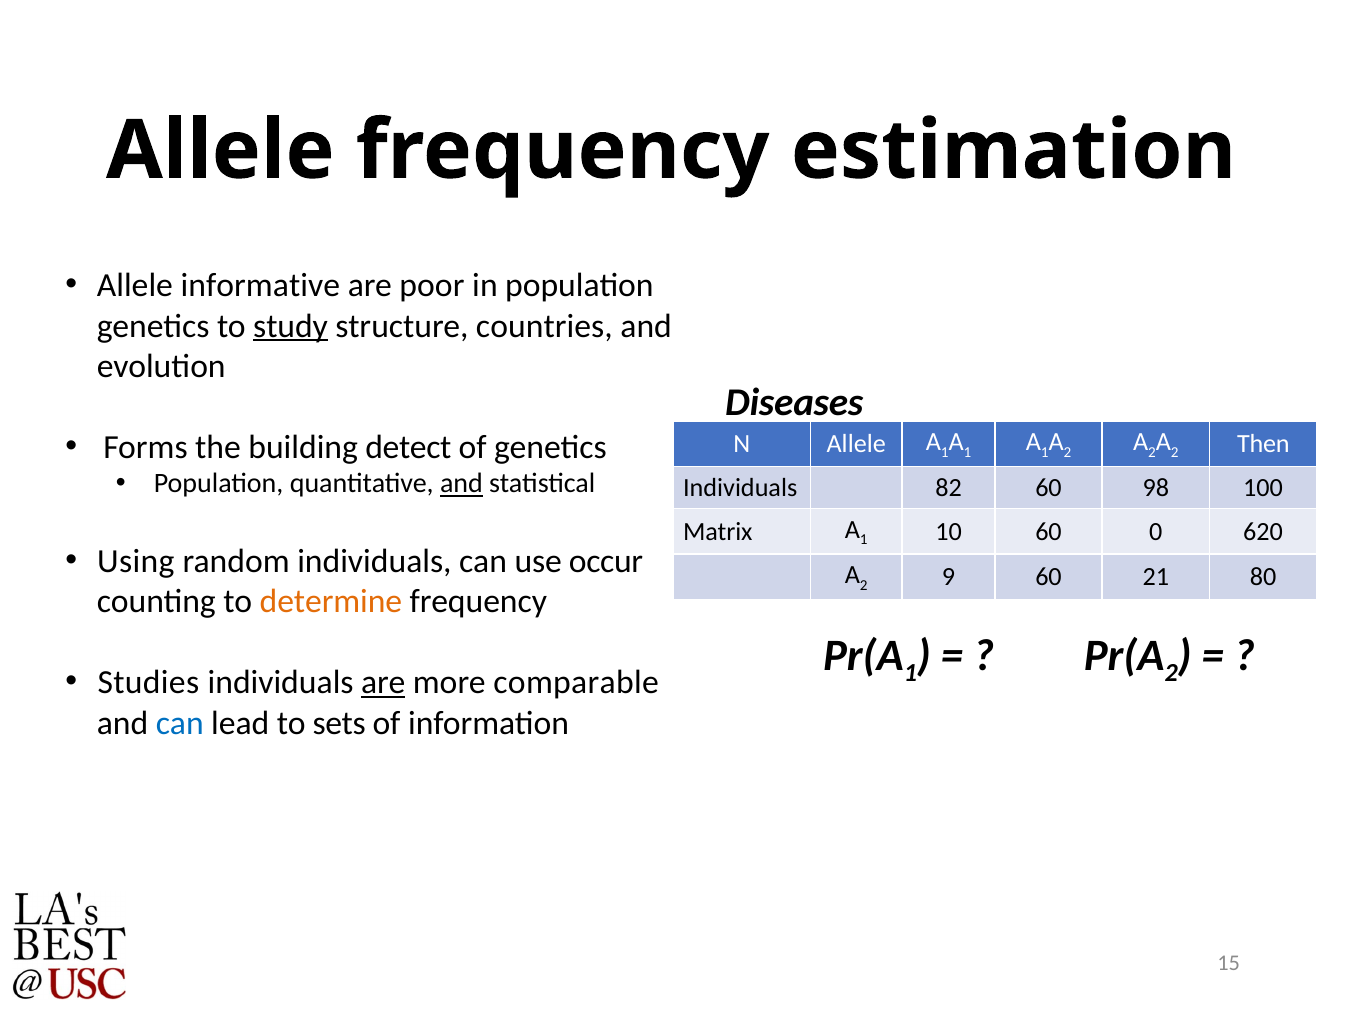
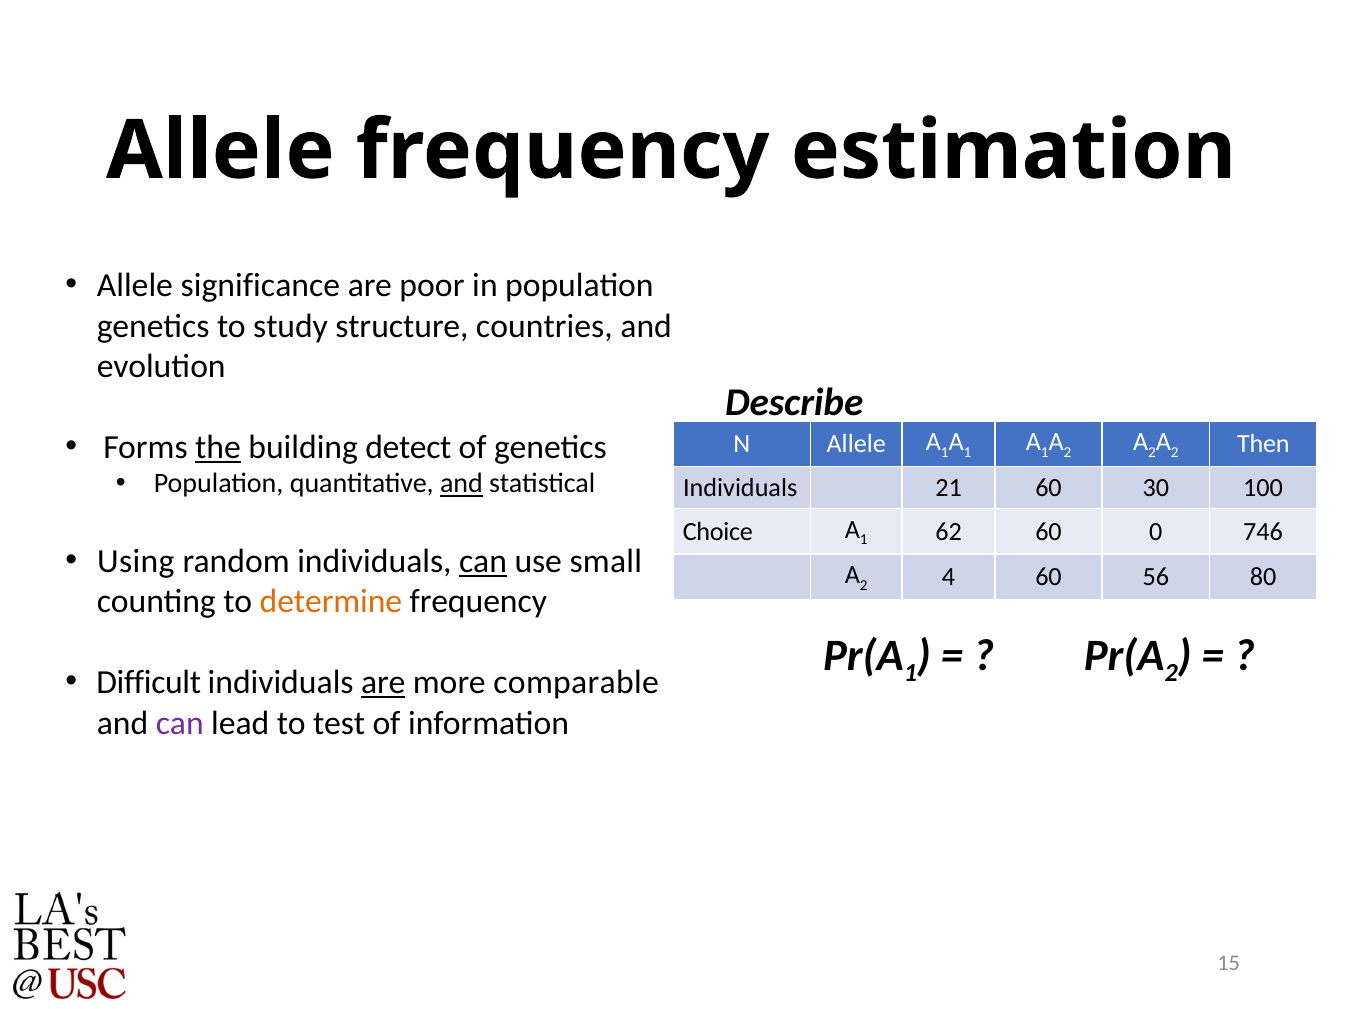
informative: informative -> significance (260, 286)
study underline: present -> none (291, 326)
Diseases: Diseases -> Describe (794, 403)
the underline: none -> present (218, 447)
82: 82 -> 21 (949, 488)
98: 98 -> 30 (1156, 488)
Matrix: Matrix -> Choice (718, 532)
10: 10 -> 62 (949, 532)
620: 620 -> 746 (1263, 532)
can underline: none -> present (483, 562)
occur: occur -> small (606, 562)
9: 9 -> 4 (949, 577)
21: 21 -> 56 (1156, 577)
Studies: Studies -> Difficult (149, 683)
can colour: blue -> purple (180, 723)
sets: sets -> test (339, 723)
